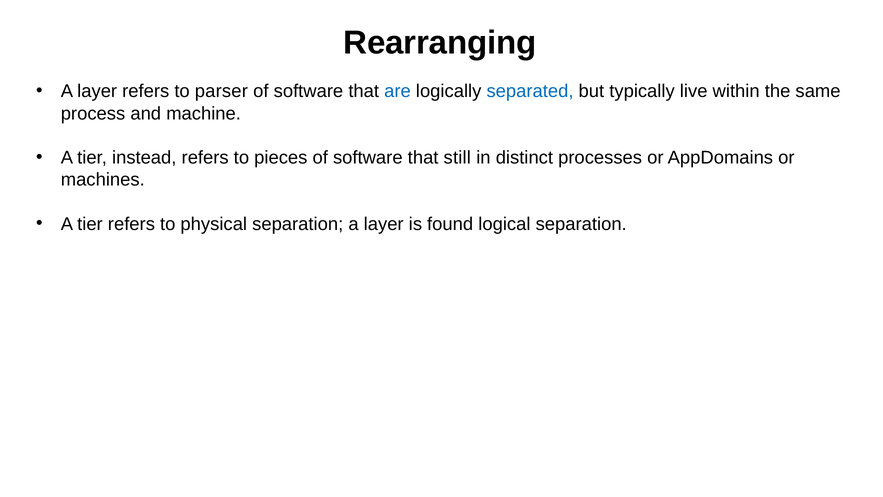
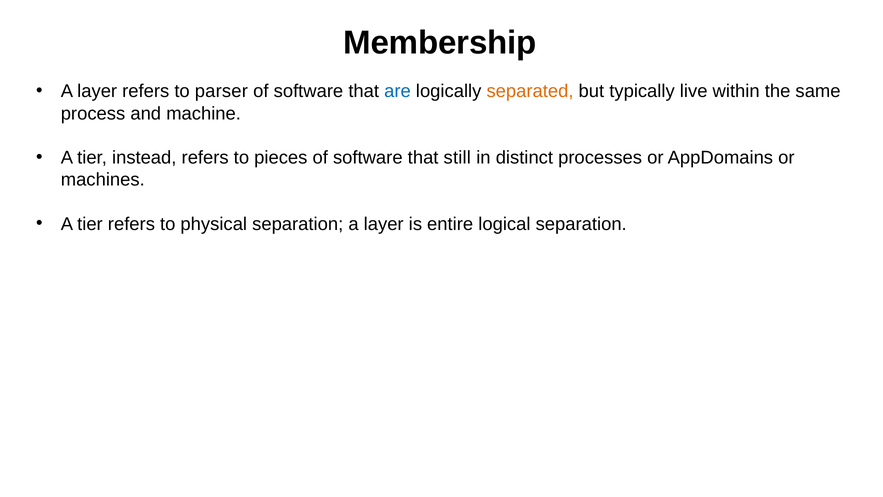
Rearranging: Rearranging -> Membership (440, 43)
separated colour: blue -> orange (530, 91)
found: found -> entire (450, 224)
